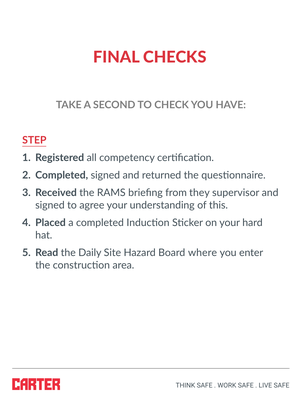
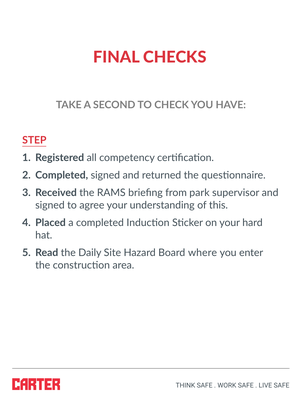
they: they -> park (199, 193)
